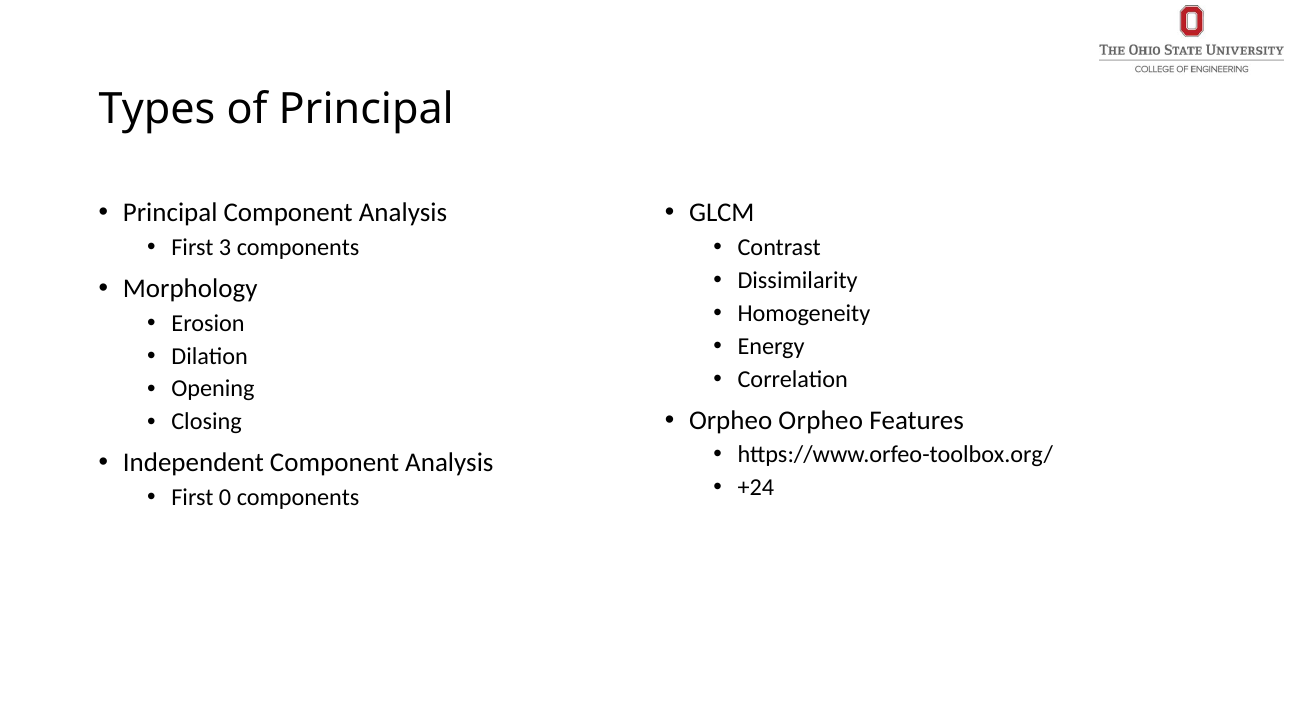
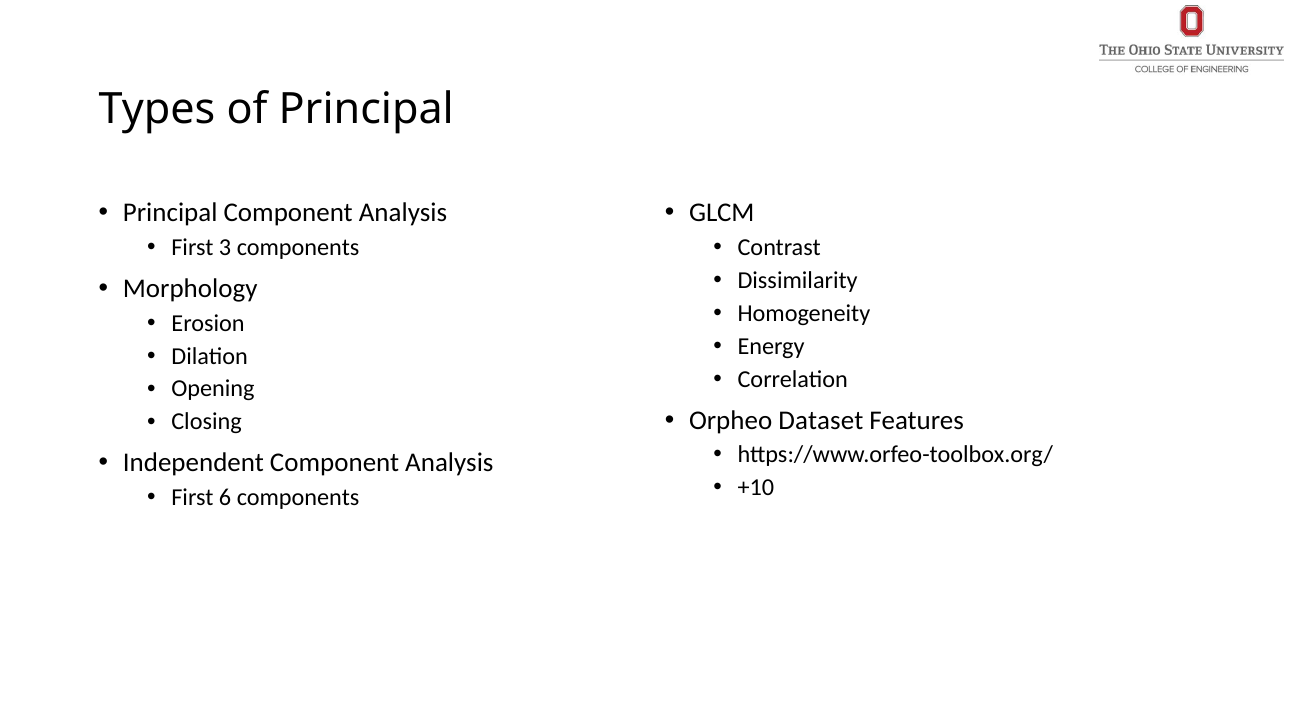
Orpheo Orpheo: Orpheo -> Dataset (821, 420)
+24: +24 -> +10 (756, 488)
0: 0 -> 6 (225, 497)
